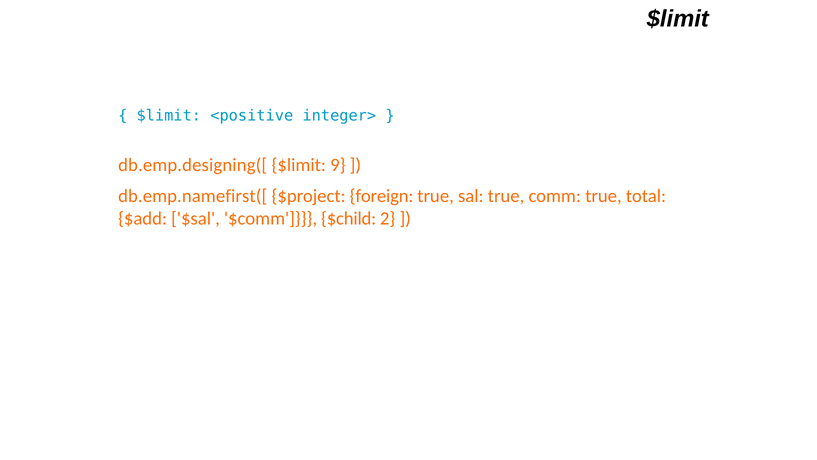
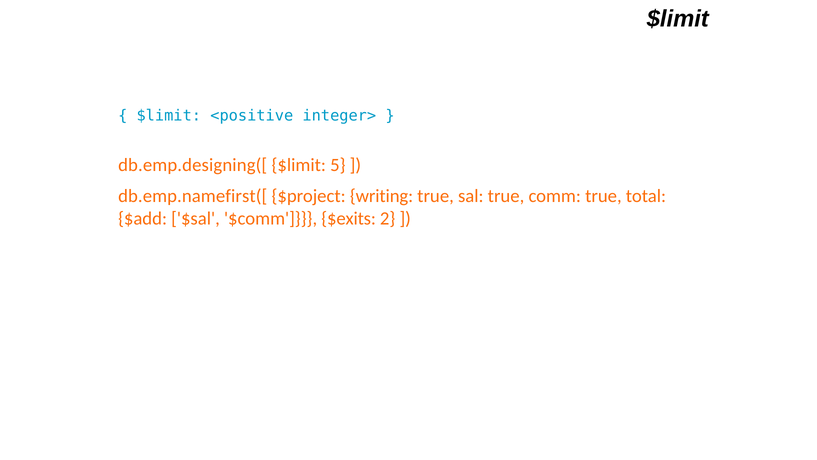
9: 9 -> 5 (338, 165)
foreign: foreign -> writing (382, 196)
$child: $child -> $exits (349, 218)
